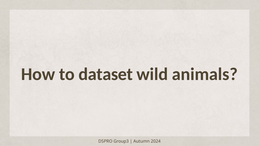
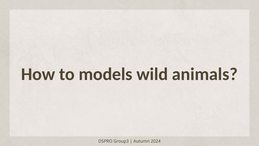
dataset: dataset -> models (106, 74)
